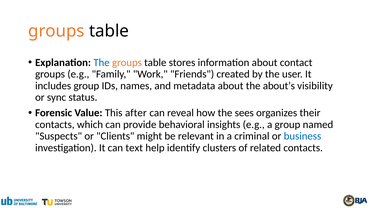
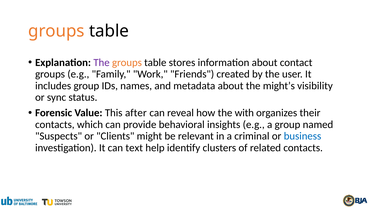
The colour: blue -> purple (102, 63)
about’s: about’s -> might’s (279, 86)
sees: sees -> with (244, 113)
